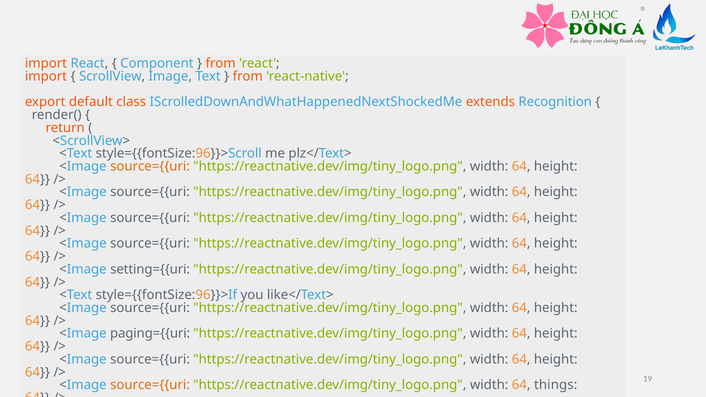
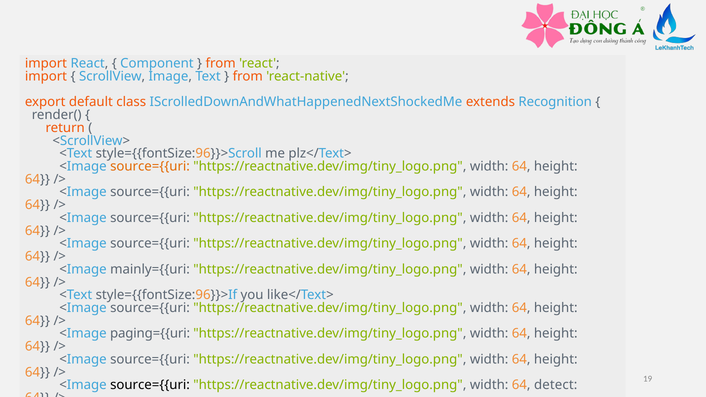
setting={{uri: setting={{uri -> mainly={{uri (150, 269)
source={{uri colour: orange -> black (150, 385)
things: things -> detect (556, 385)
